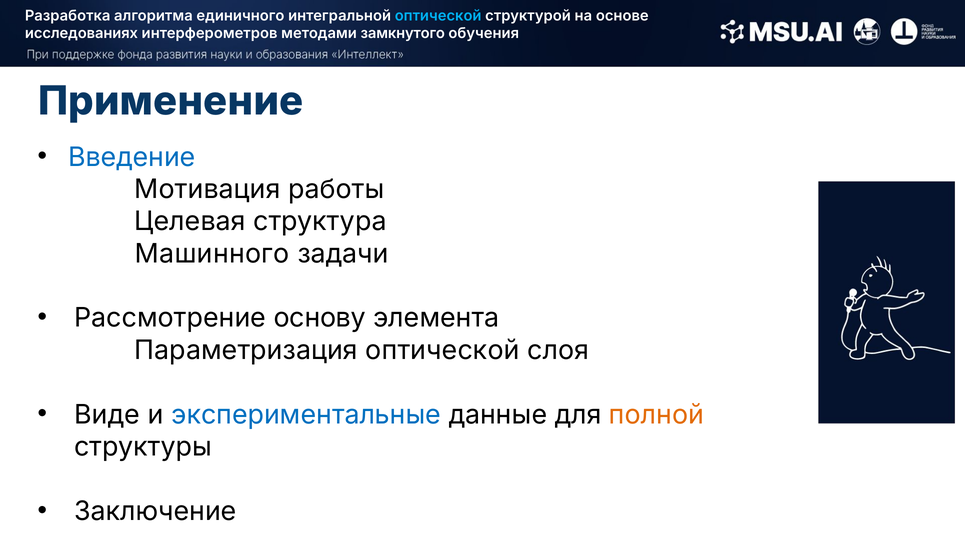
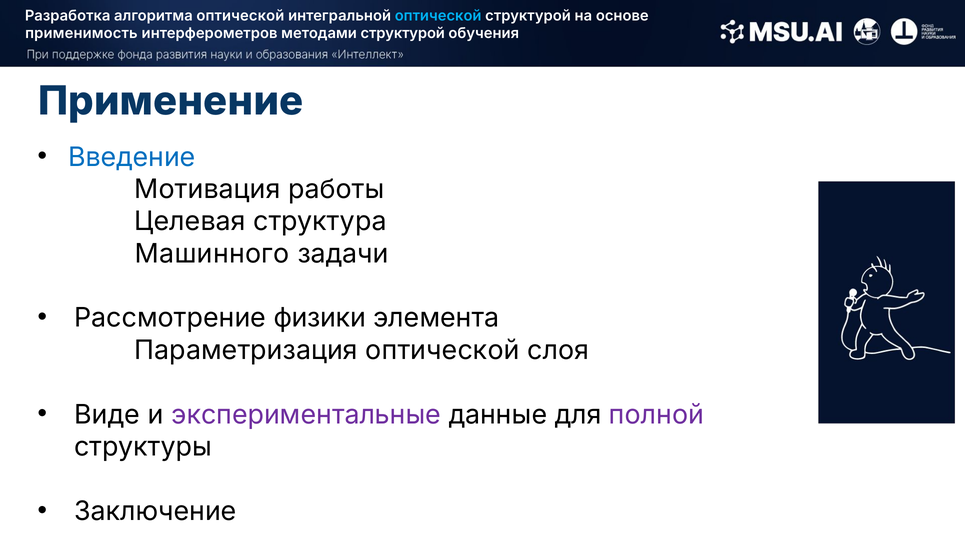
алгоритма единичного: единичного -> оптической (240, 16)
исследованиях: исследованиях -> применимость (81, 34)
методами замкнутого: замкнутого -> структурой (403, 34)
основу: основу -> физики (320, 318)
экспериментальные colour: blue -> purple (306, 415)
полной colour: orange -> purple (656, 415)
